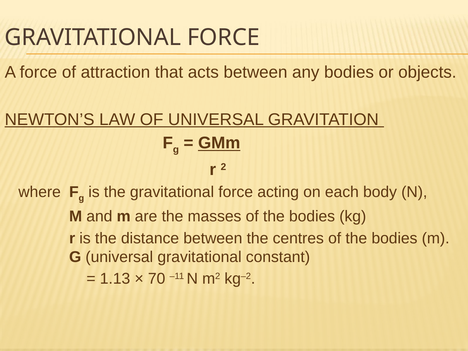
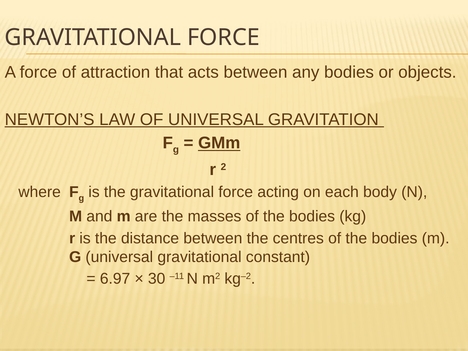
1.13: 1.13 -> 6.97 (115, 279)
70: 70 -> 30 (157, 279)
